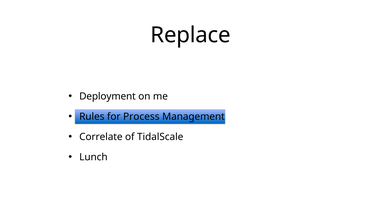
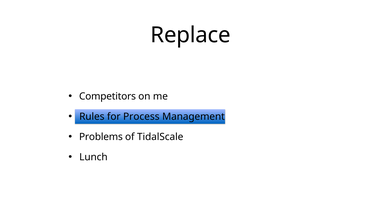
Deployment: Deployment -> Competitors (108, 97)
Correlate: Correlate -> Problems (101, 137)
